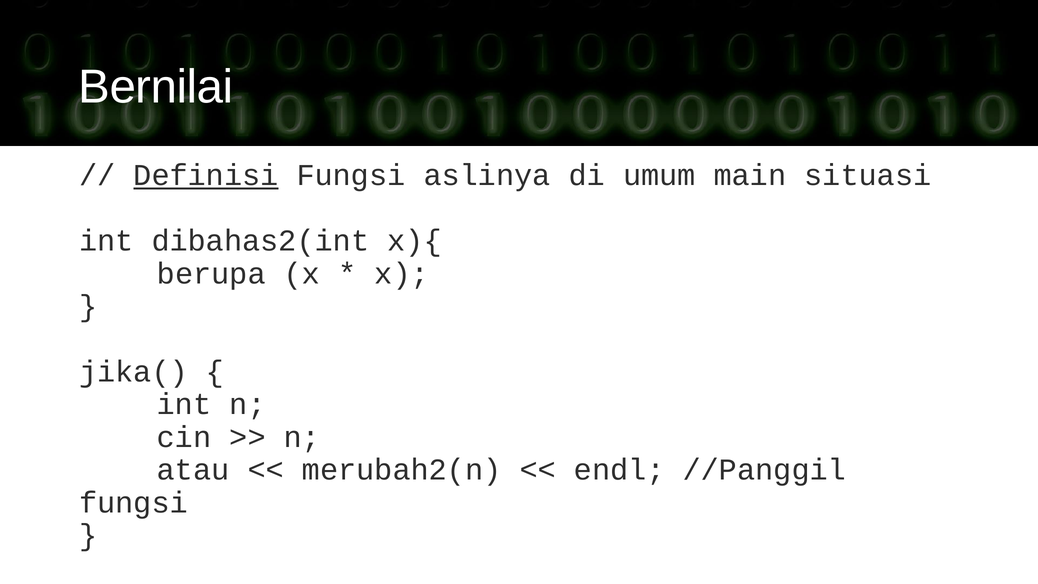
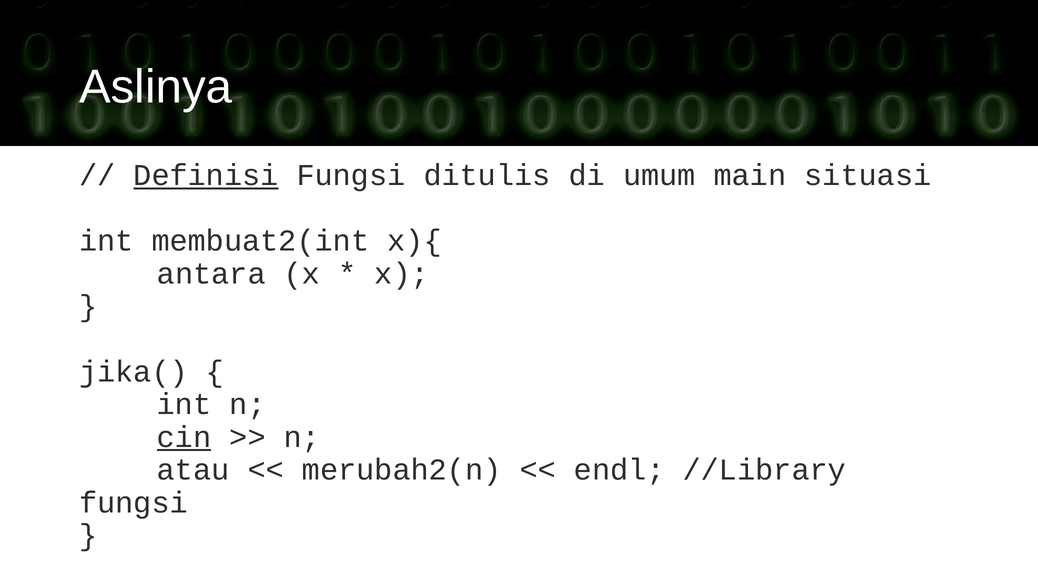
Bernilai: Bernilai -> Aslinya (156, 87)
aslinya: aslinya -> ditulis (487, 175)
dibahas2(int: dibahas2(int -> membuat2(int (260, 241)
berupa: berupa -> antara (211, 274)
cin underline: none -> present (184, 437)
//Panggil: //Panggil -> //Library (764, 470)
